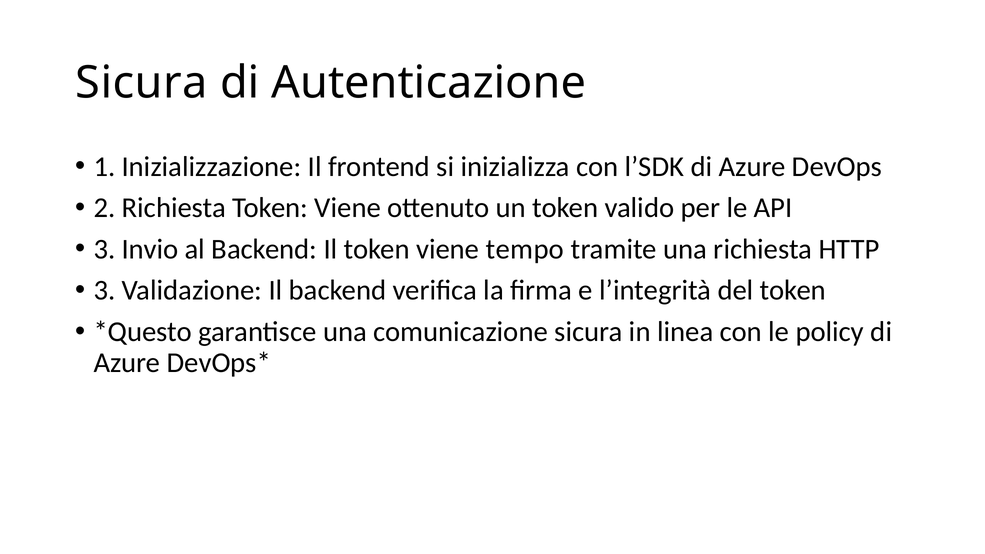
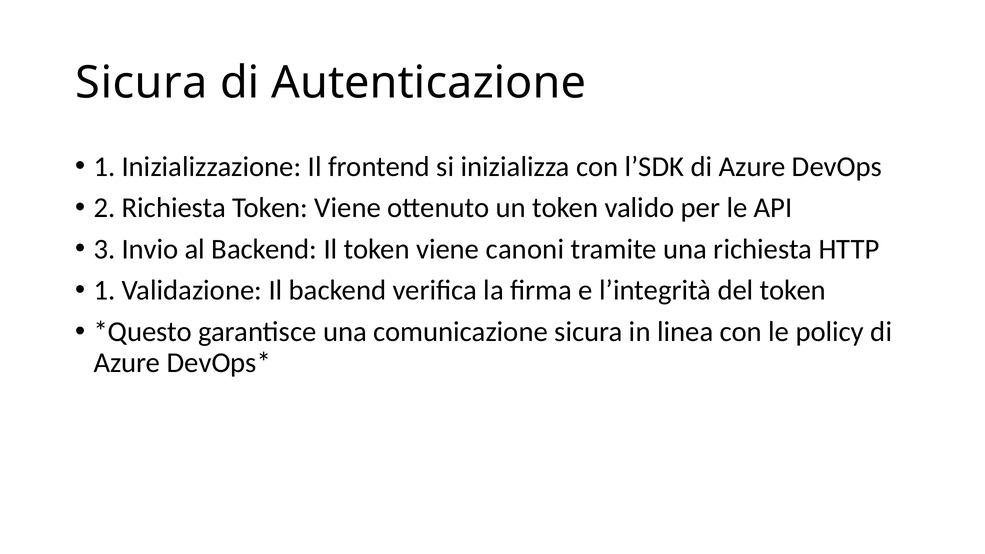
tempo: tempo -> canoni (525, 249)
3: 3 -> 1 (104, 290)
